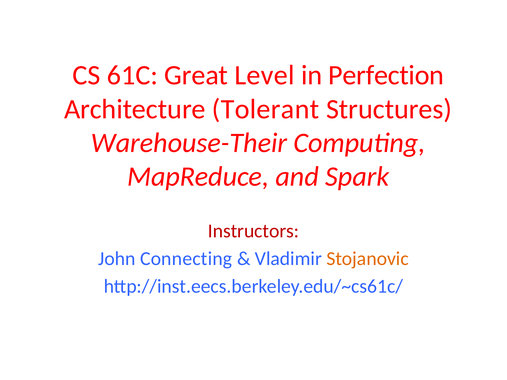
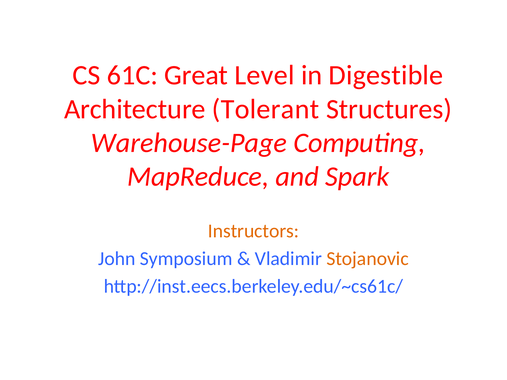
Perfection: Perfection -> Digestible (386, 75)
Warehouse-Their: Warehouse-Their -> Warehouse-Page (189, 143)
Instructors colour: red -> orange (253, 231)
Connecting: Connecting -> Symposium (186, 259)
